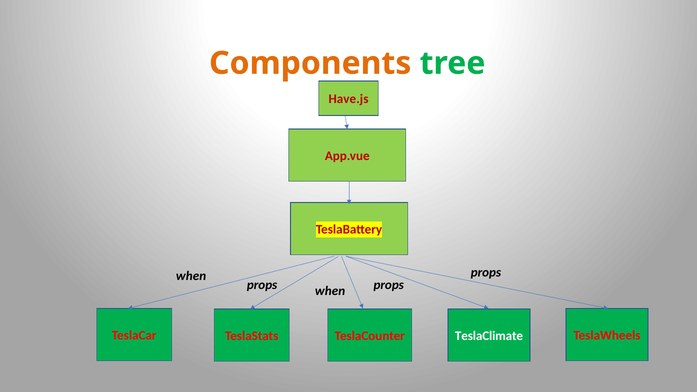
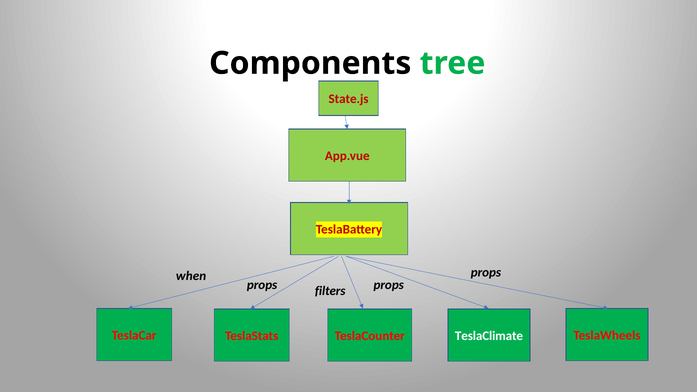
Components colour: orange -> black (310, 63)
Have.js: Have.js -> State.js (349, 99)
when: when -> filters (330, 291)
